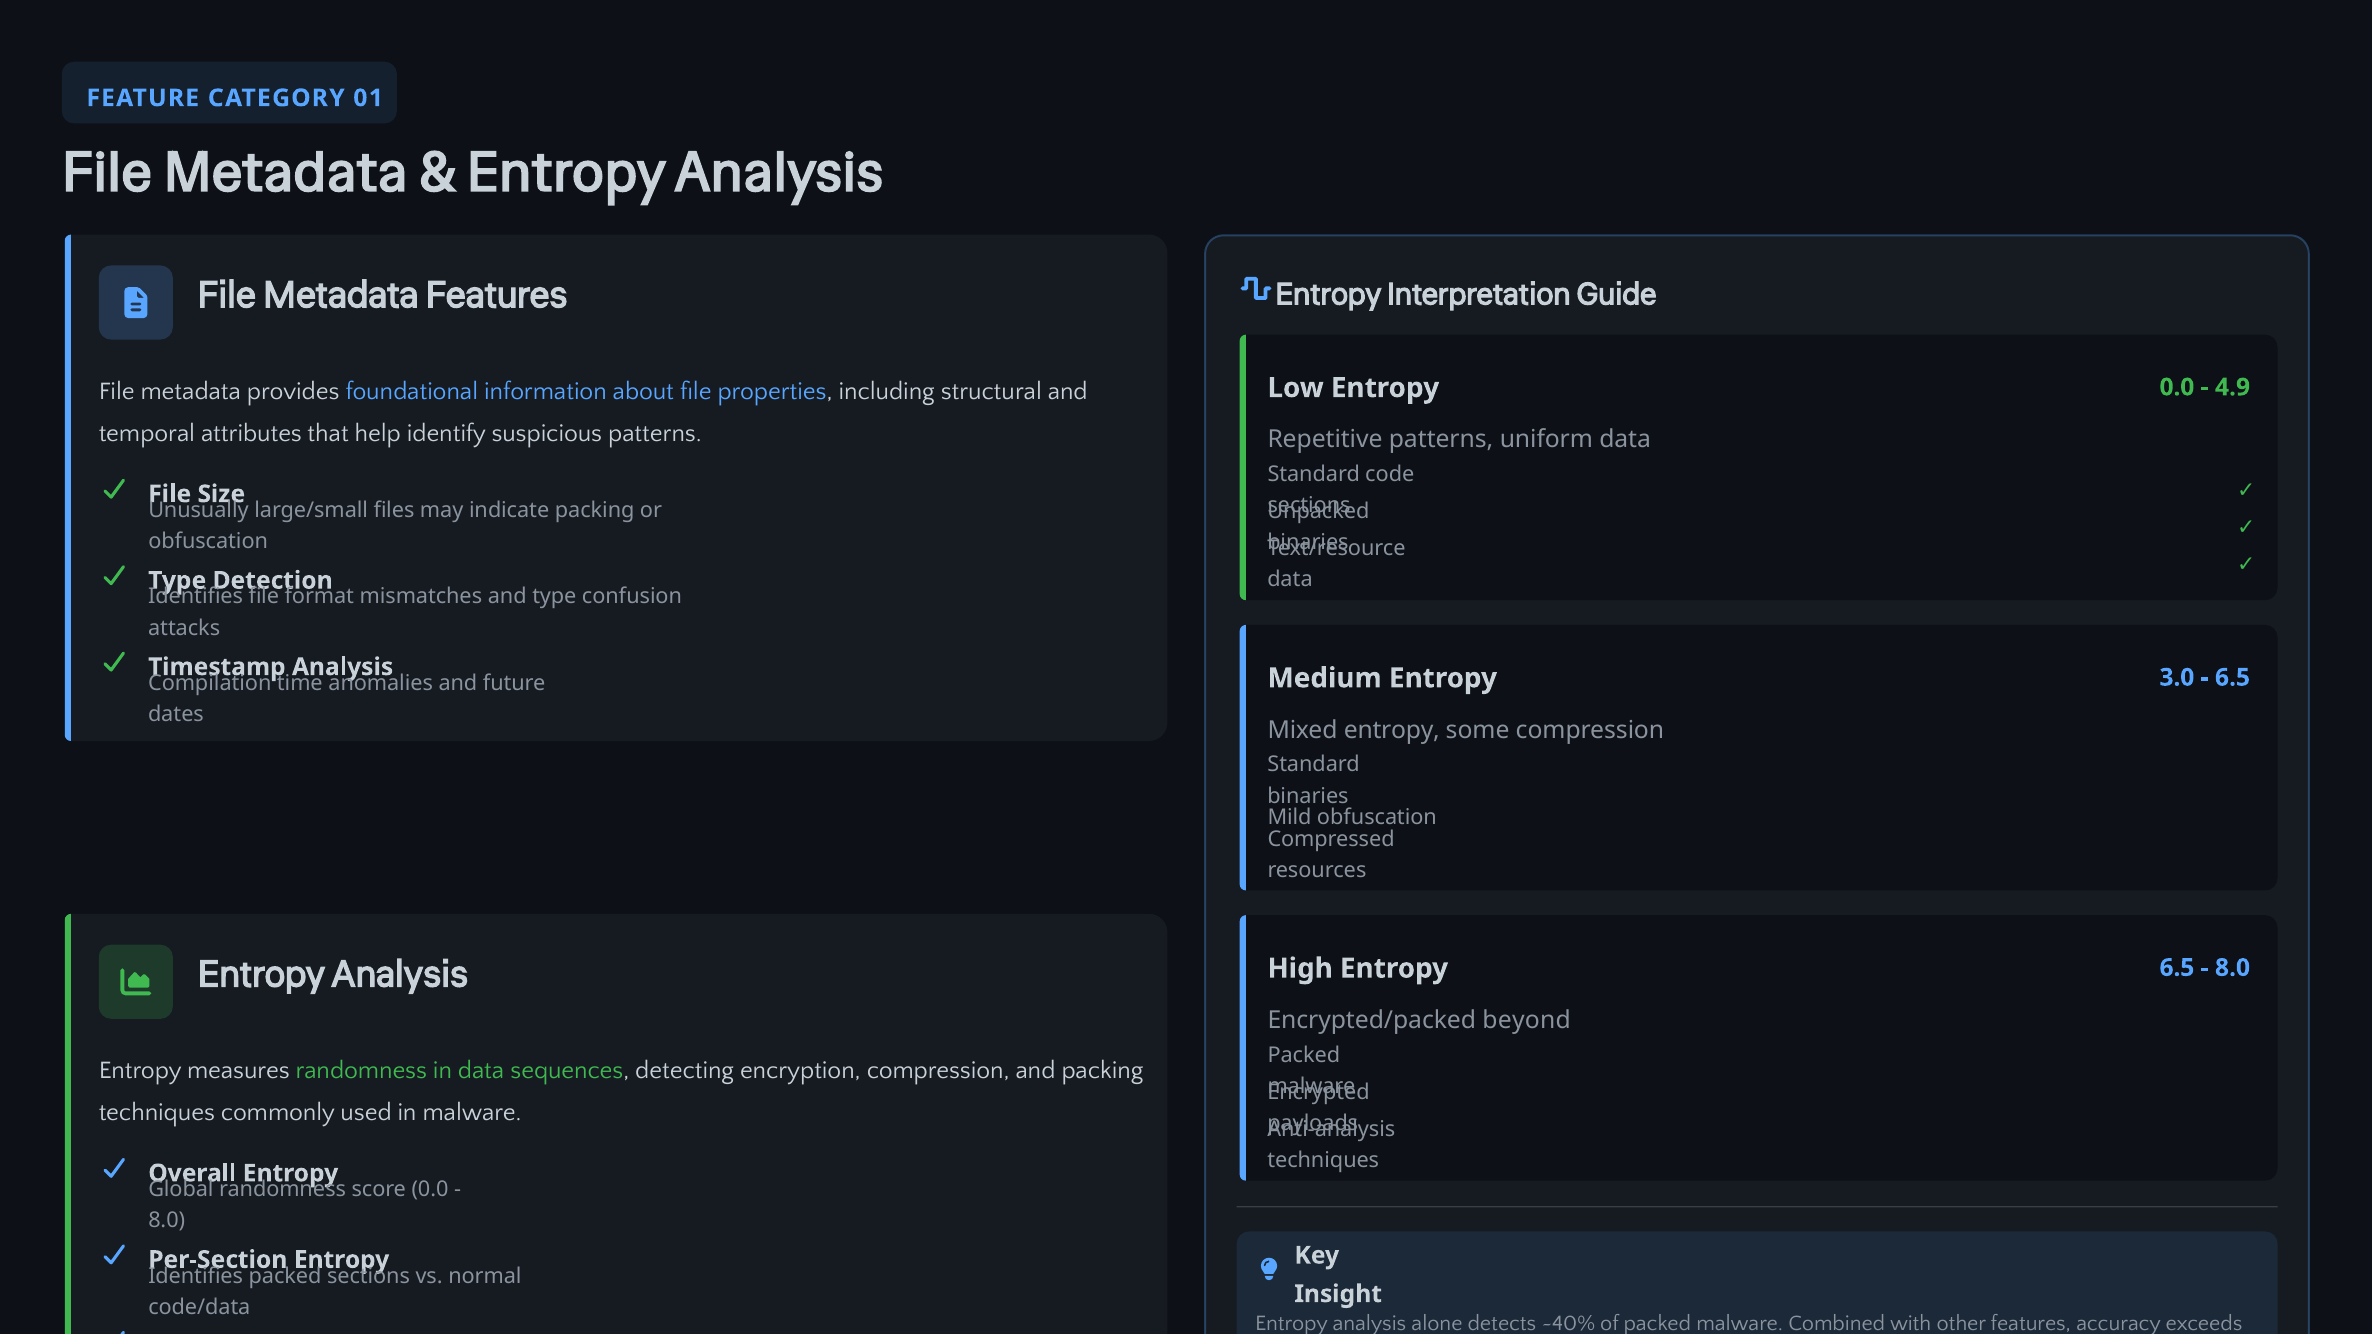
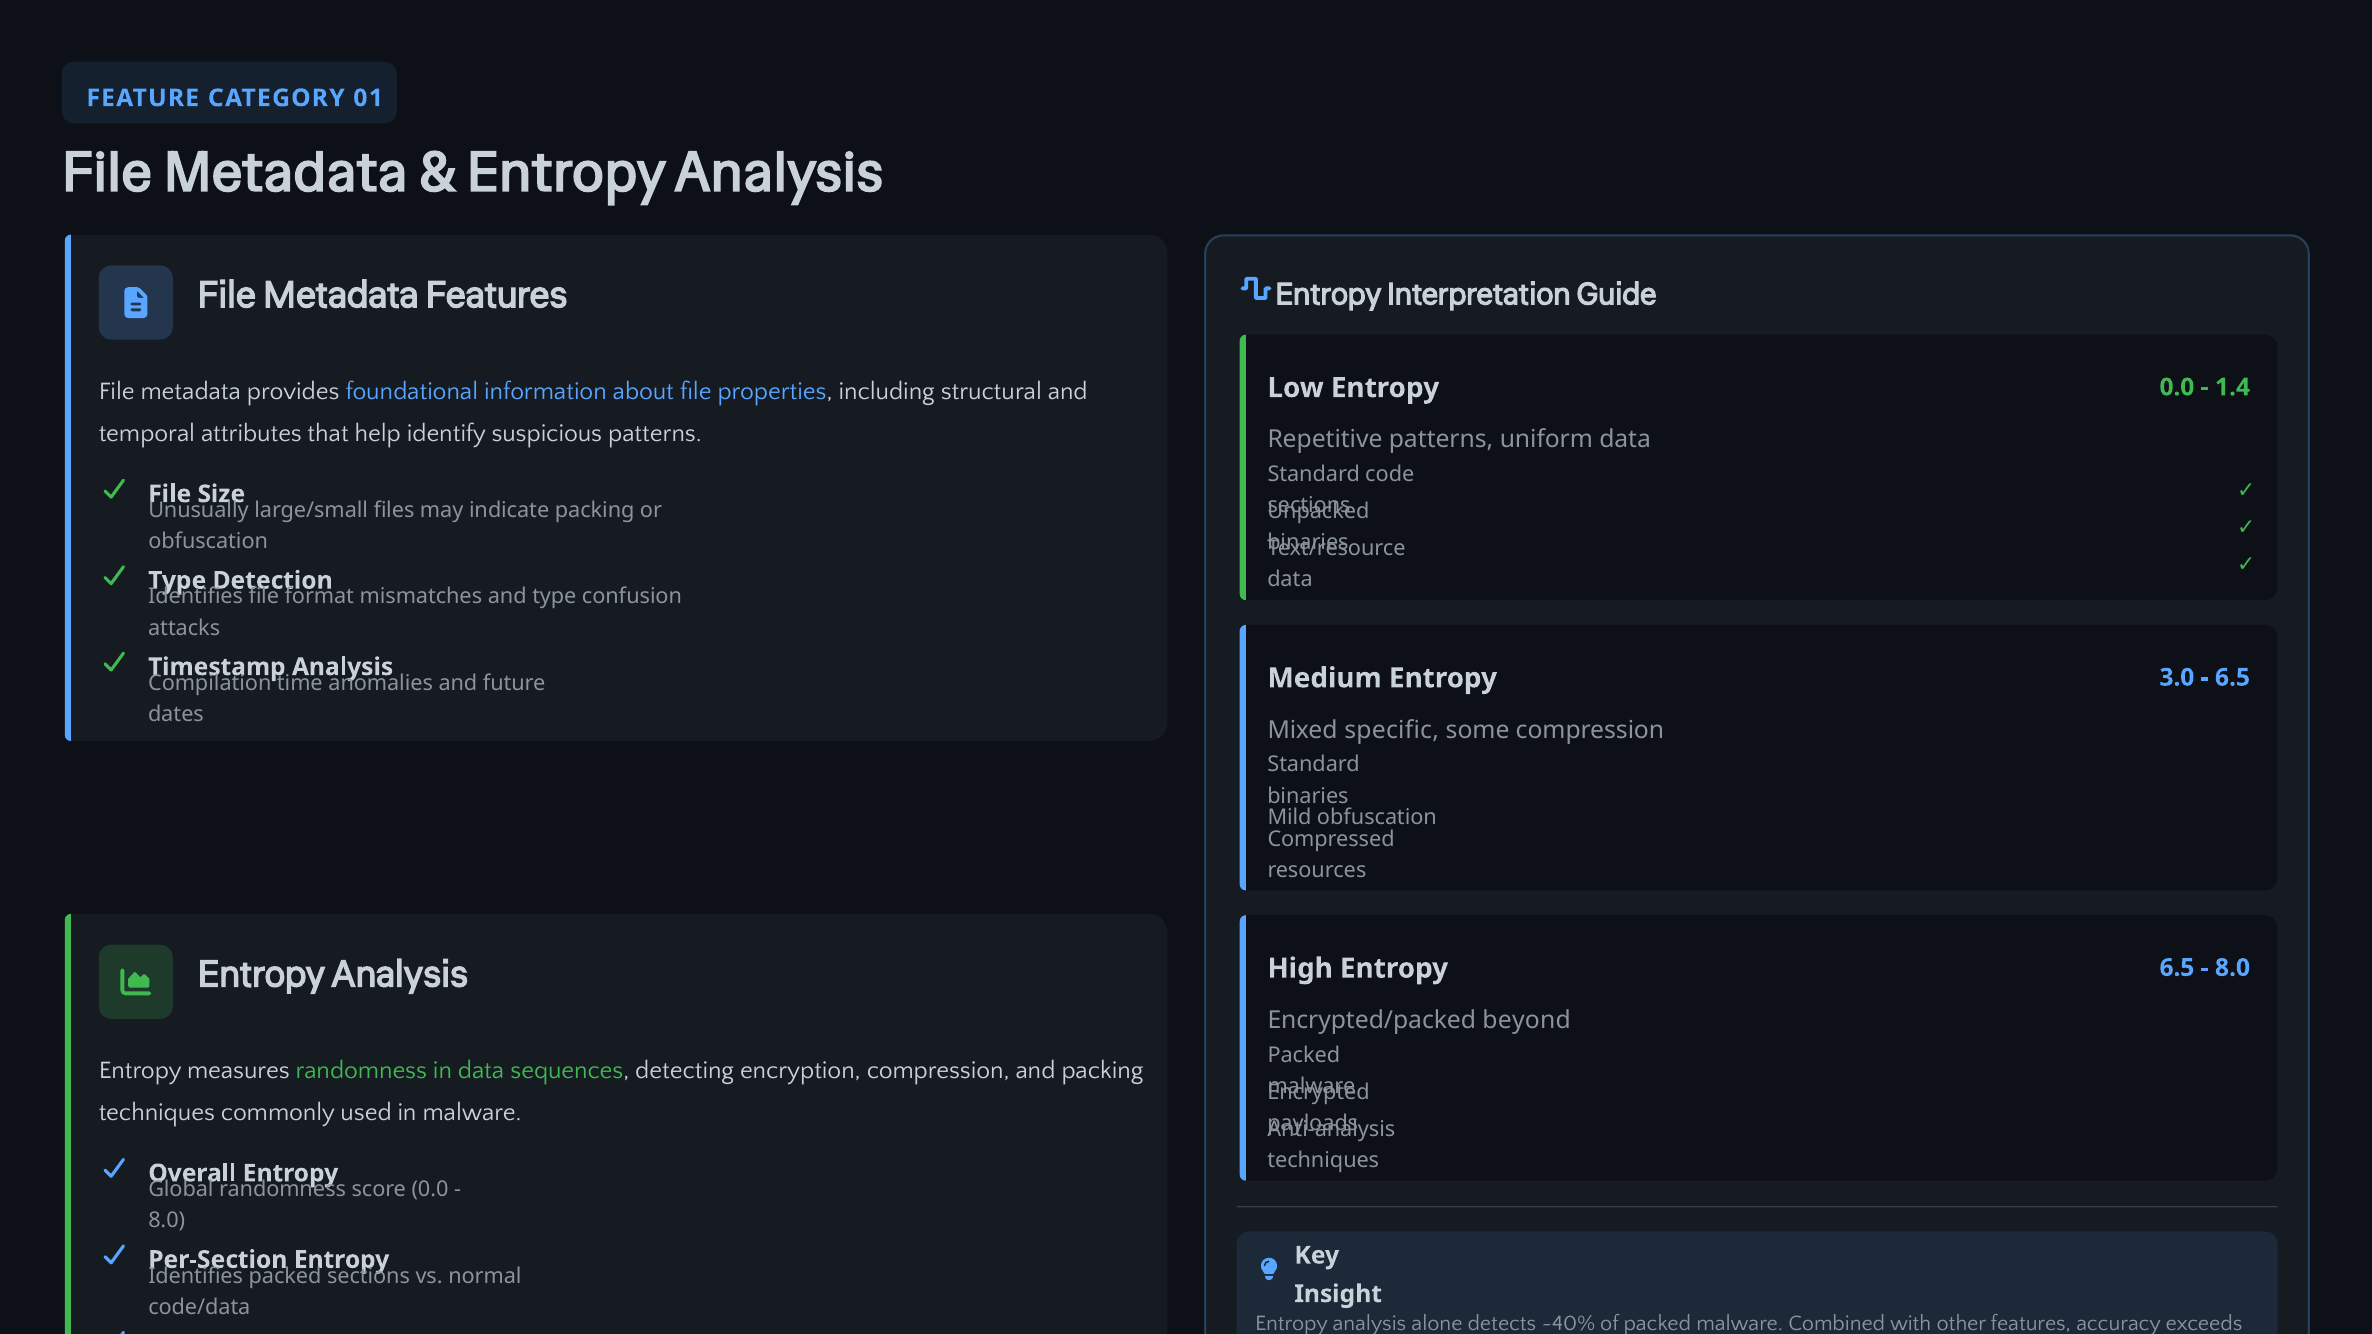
4.9: 4.9 -> 1.4 (2233, 387)
Mixed entropy: entropy -> specific (1392, 730)
